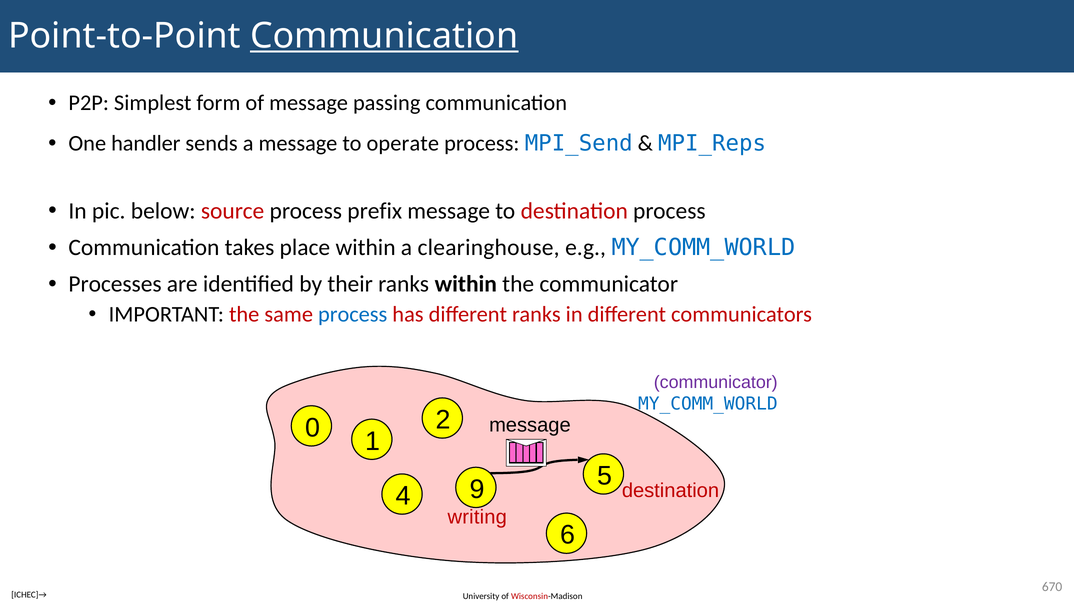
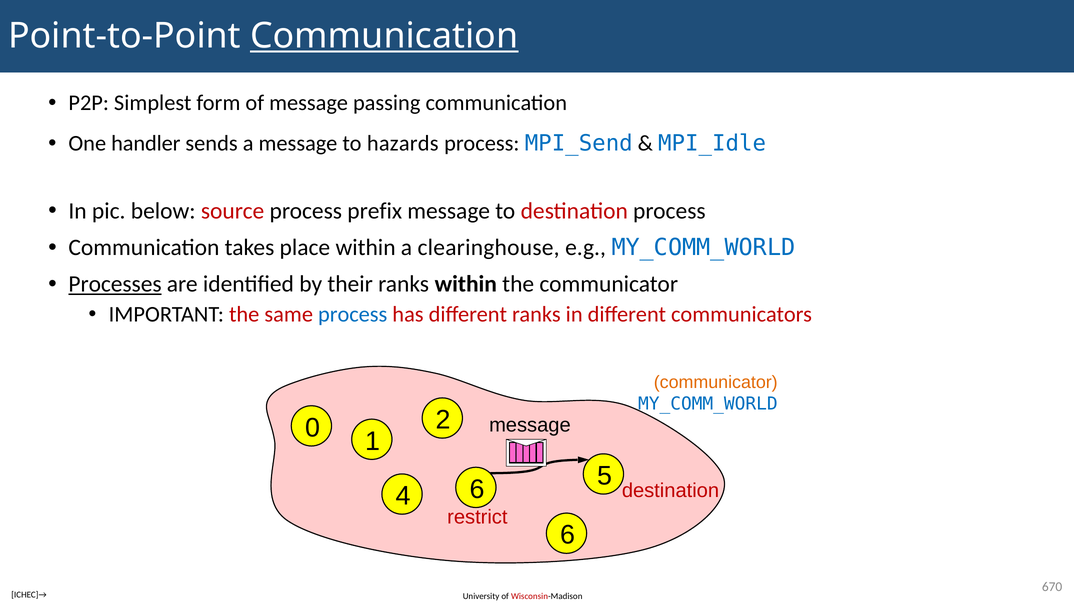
operate: operate -> hazards (403, 143)
MPI_Reps: MPI_Reps -> MPI_Idle (712, 143)
Processes underline: none -> present (115, 284)
communicator colour: purple -> orange (716, 383)
4 9: 9 -> 6 (477, 489)
writing: writing -> restrict (477, 517)
